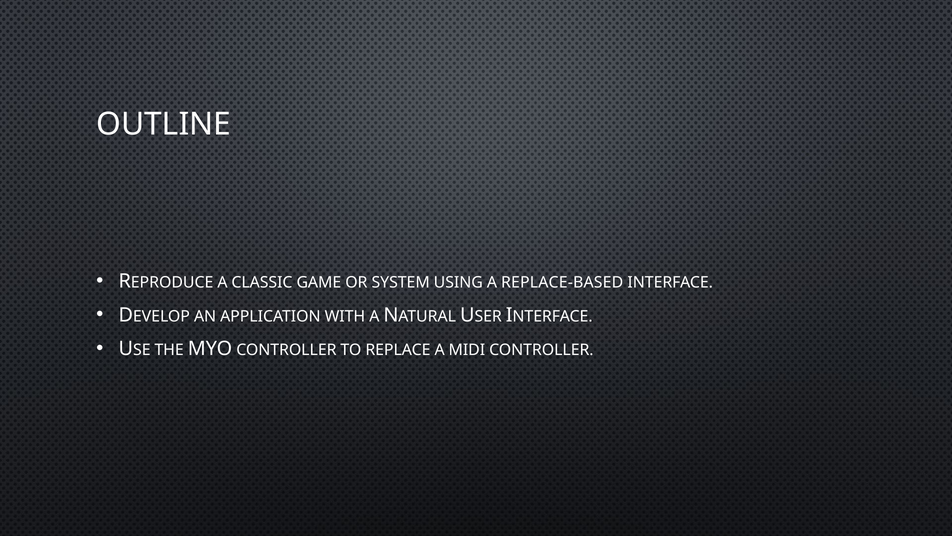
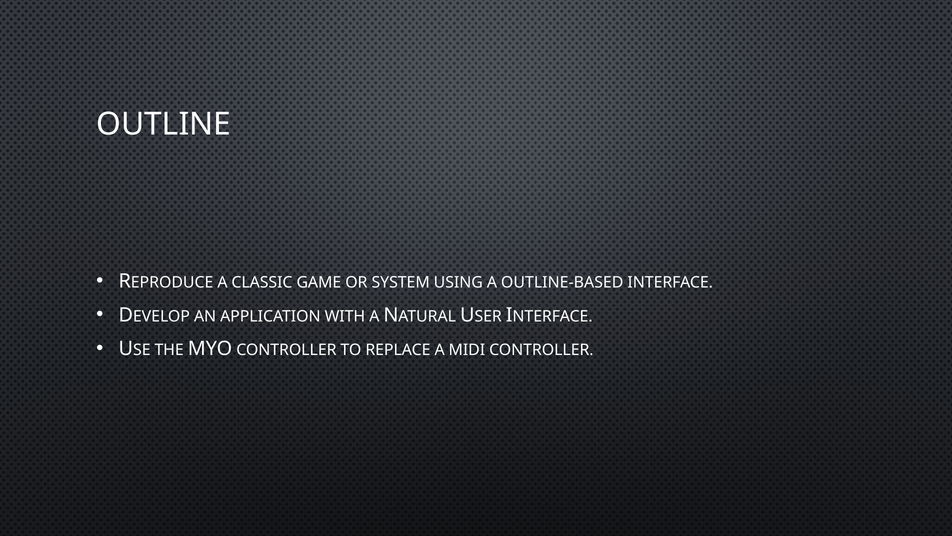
REPLACE-BASED: REPLACE-BASED -> OUTLINE-BASED (562, 282)
